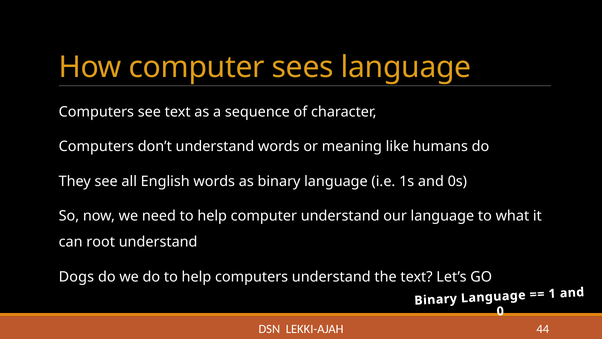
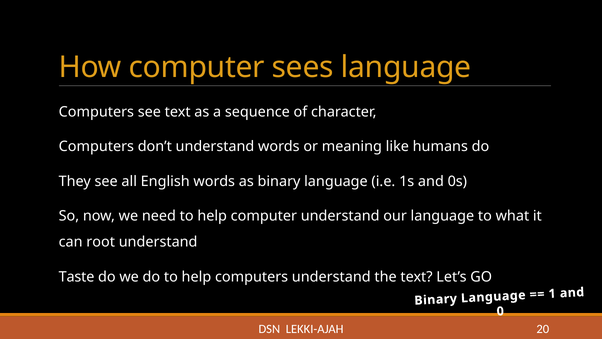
Dogs: Dogs -> Taste (77, 276)
44: 44 -> 20 (543, 329)
